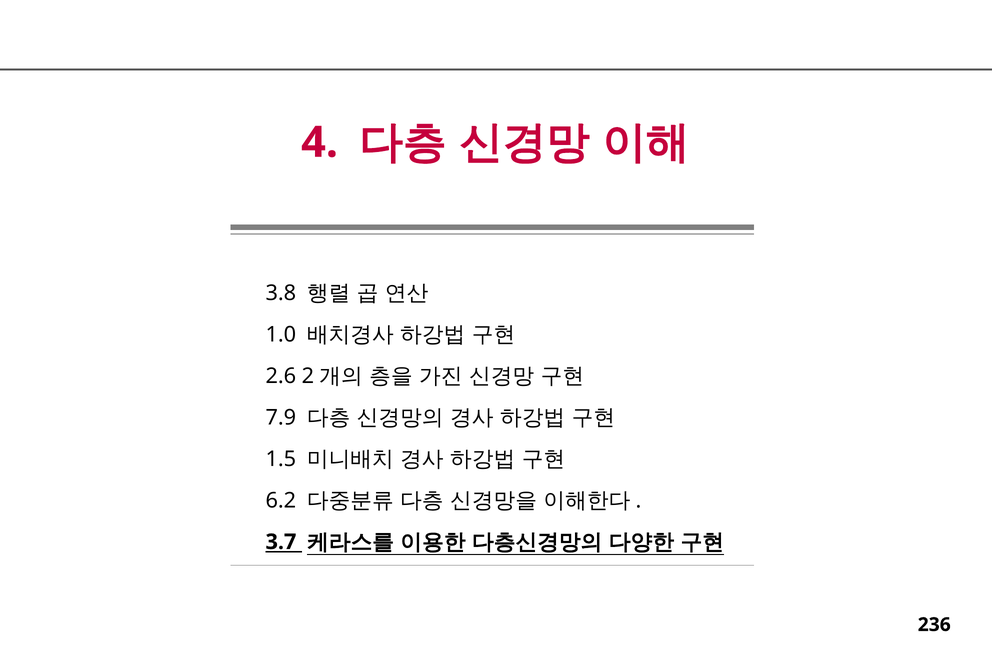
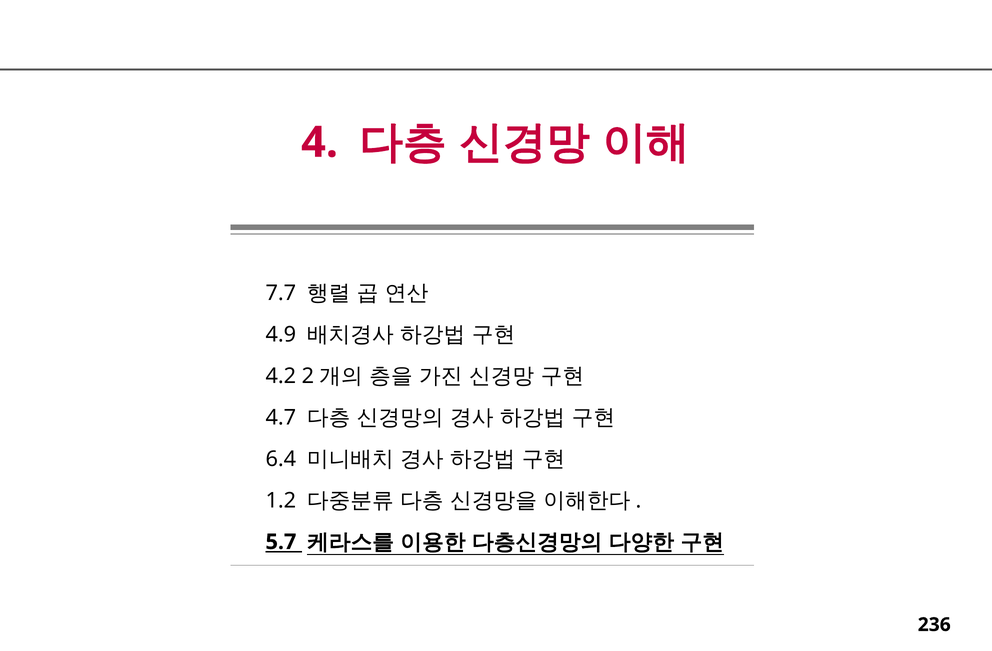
3.8: 3.8 -> 7.7 (281, 293)
1.0: 1.0 -> 4.9 (281, 335)
2.6: 2.6 -> 4.2 (281, 376)
7.9: 7.9 -> 4.7 (281, 418)
1.5: 1.5 -> 6.4 (281, 459)
6.2: 6.2 -> 1.2 (281, 501)
3.7: 3.7 -> 5.7 (281, 542)
